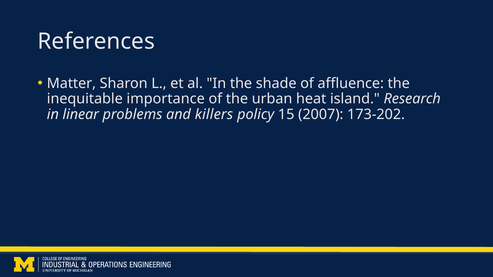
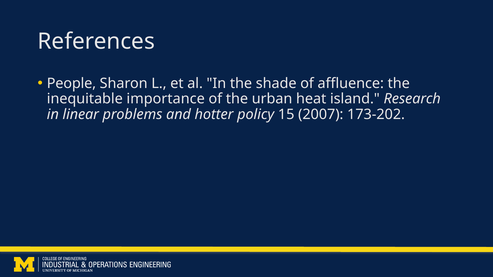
Matter: Matter -> People (71, 83)
killers: killers -> hotter (214, 114)
